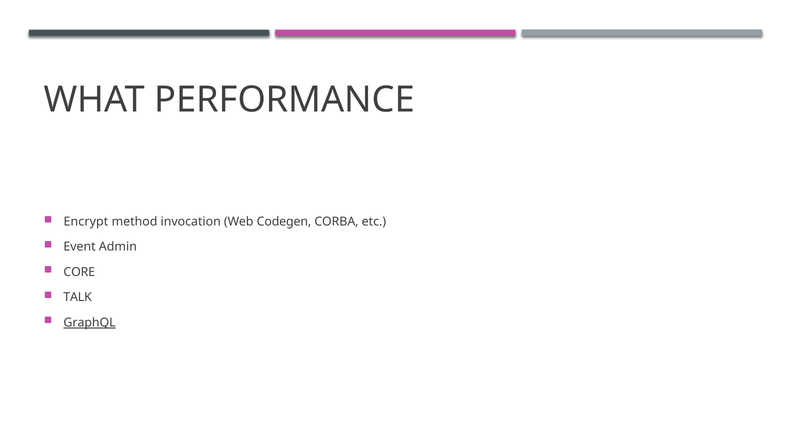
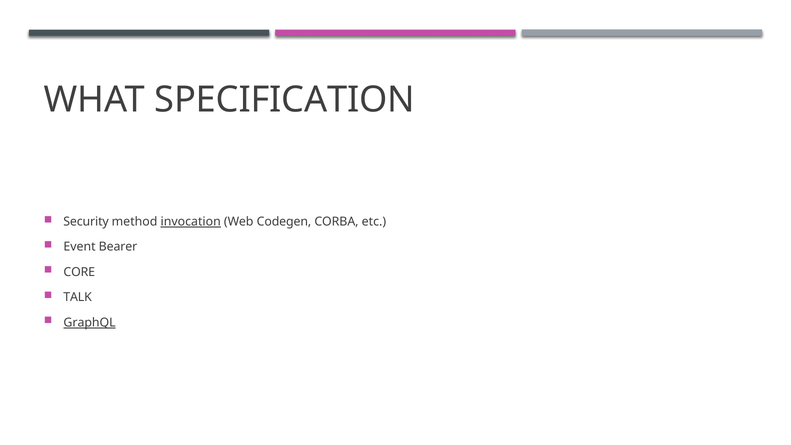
PERFORMANCE: PERFORMANCE -> SPECIFICATION (285, 100)
Encrypt: Encrypt -> Security (86, 222)
invocation underline: none -> present (191, 222)
Admin: Admin -> Bearer (118, 247)
